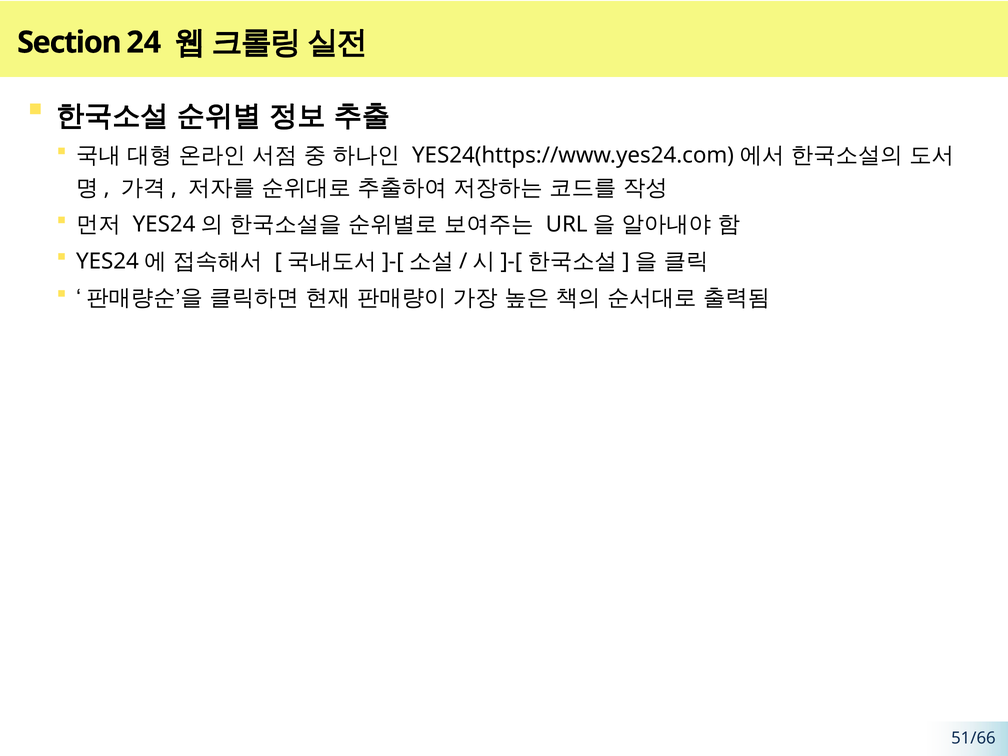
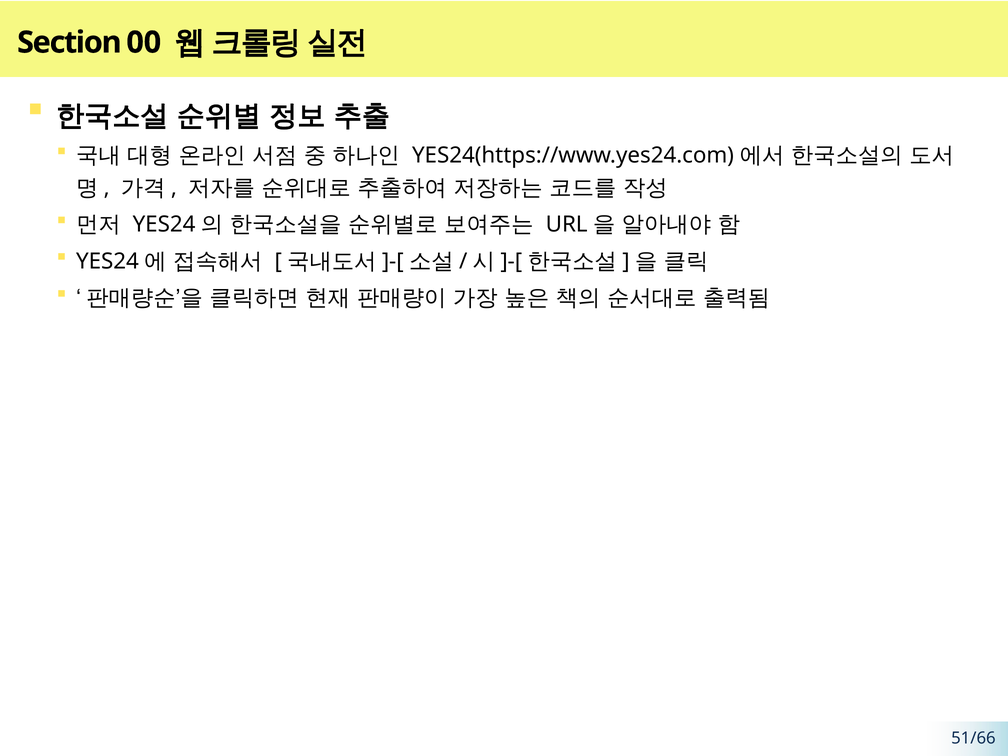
24: 24 -> 00 (144, 42)
